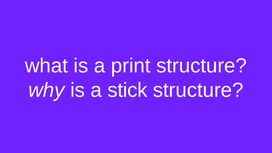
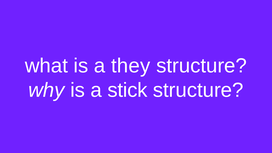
print: print -> they (131, 66)
